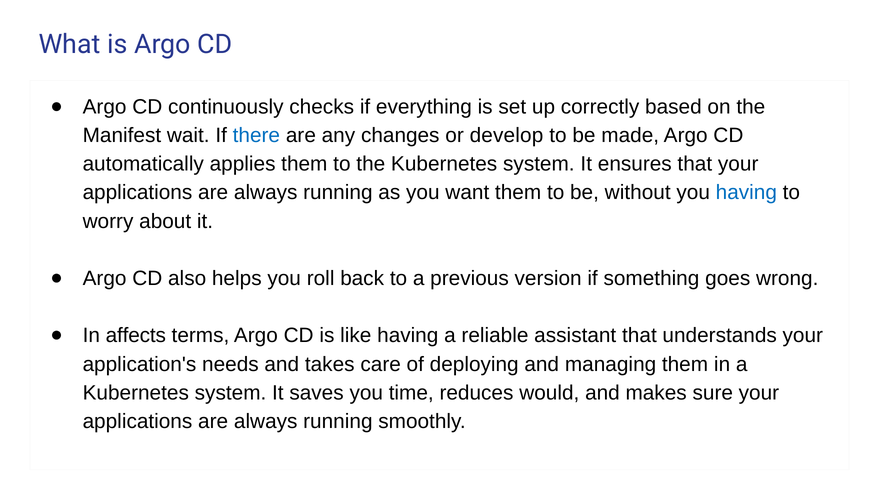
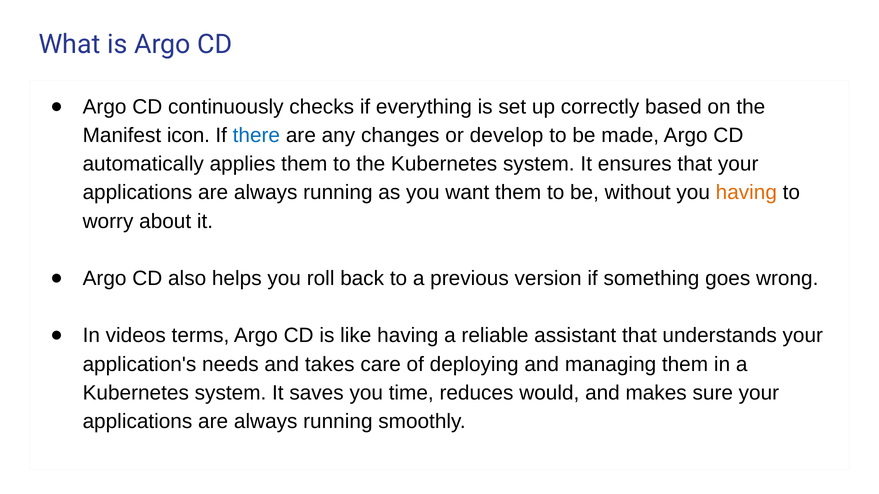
wait: wait -> icon (188, 136)
having colour: blue -> orange (746, 193)
affects: affects -> videos (136, 336)
